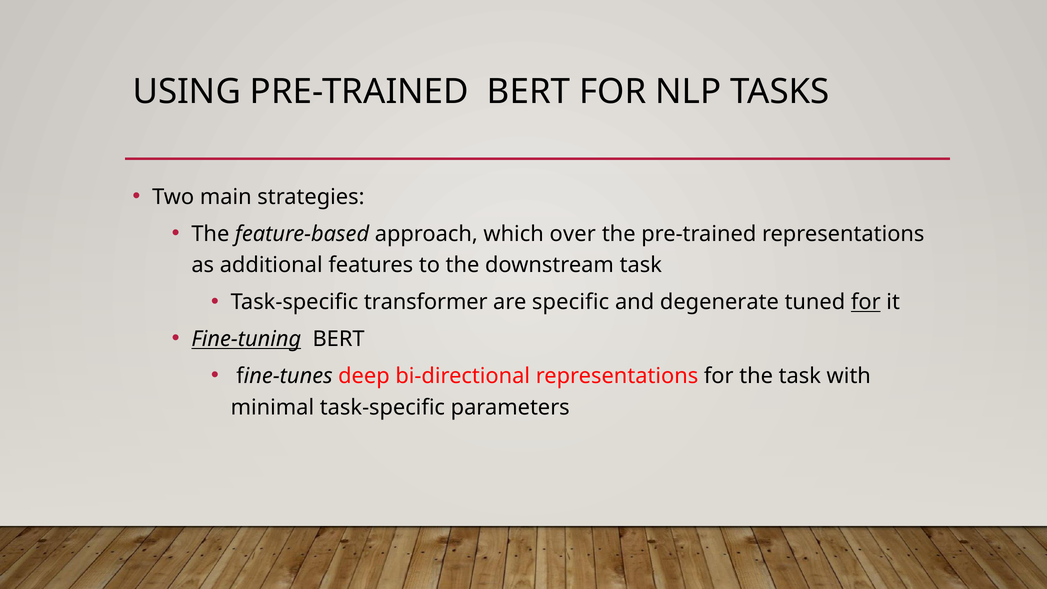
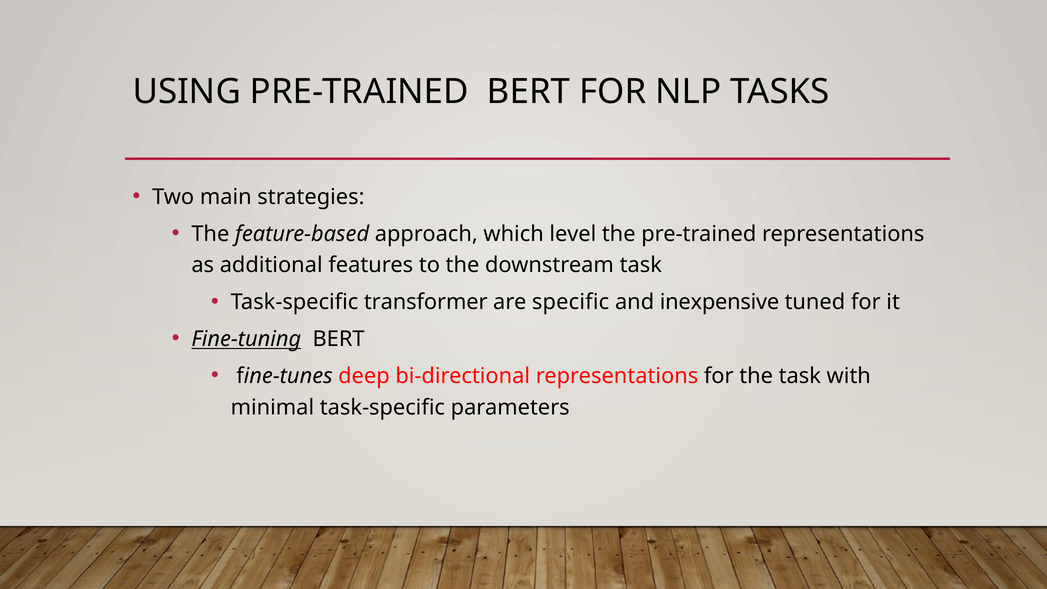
over: over -> level (573, 234)
degenerate: degenerate -> inexpensive (720, 302)
for underline: present -> none (866, 302)
